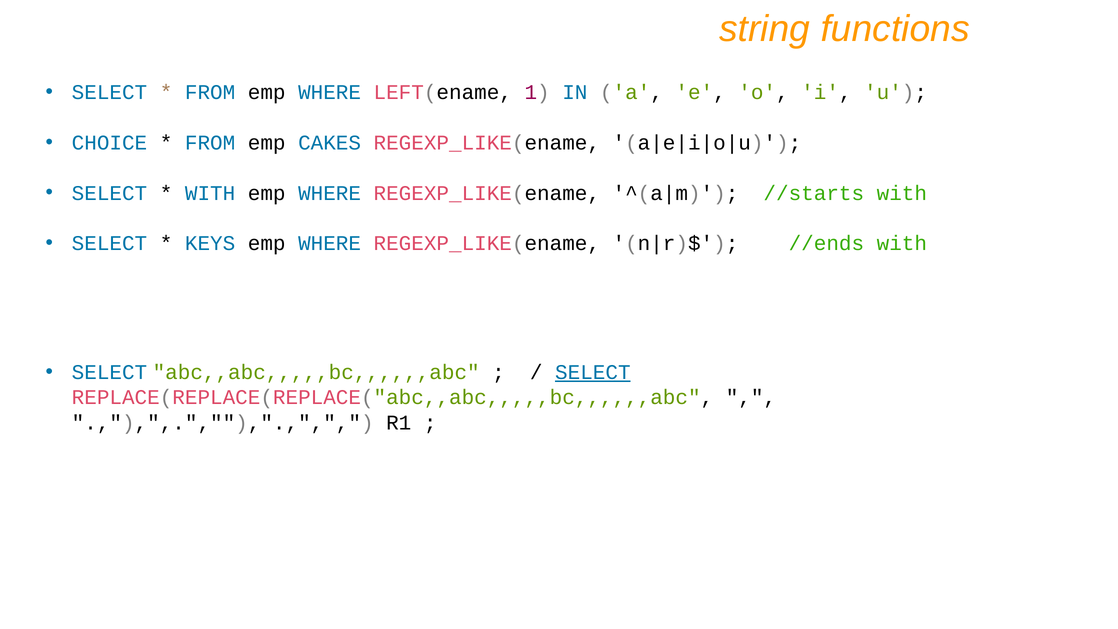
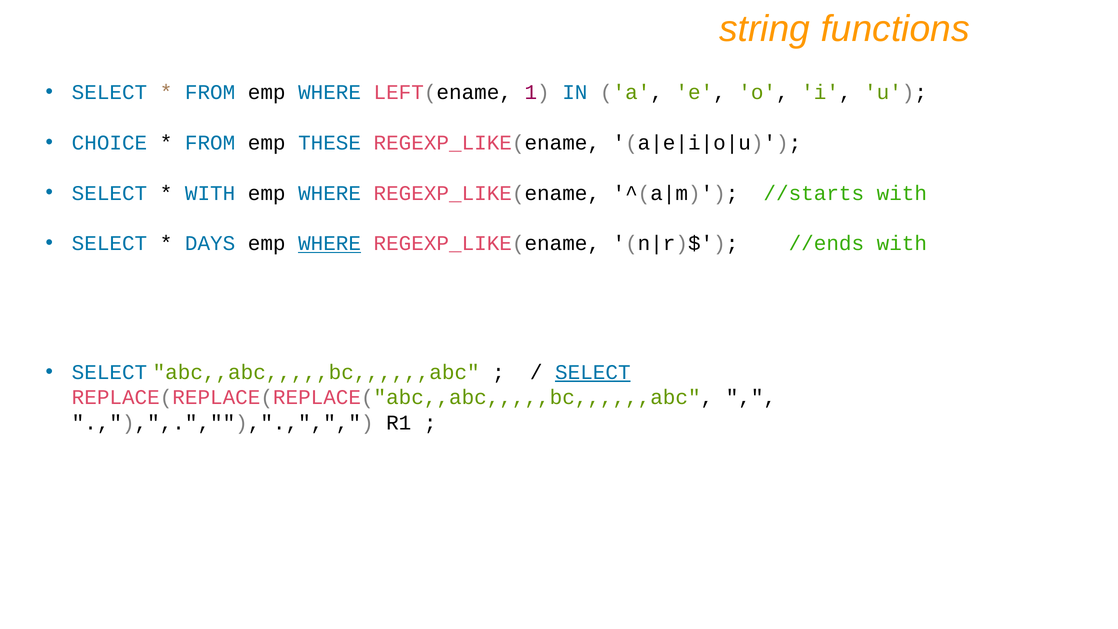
CAKES: CAKES -> THESE (330, 143)
KEYS: KEYS -> DAYS (210, 243)
WHERE underline: none -> present (330, 243)
